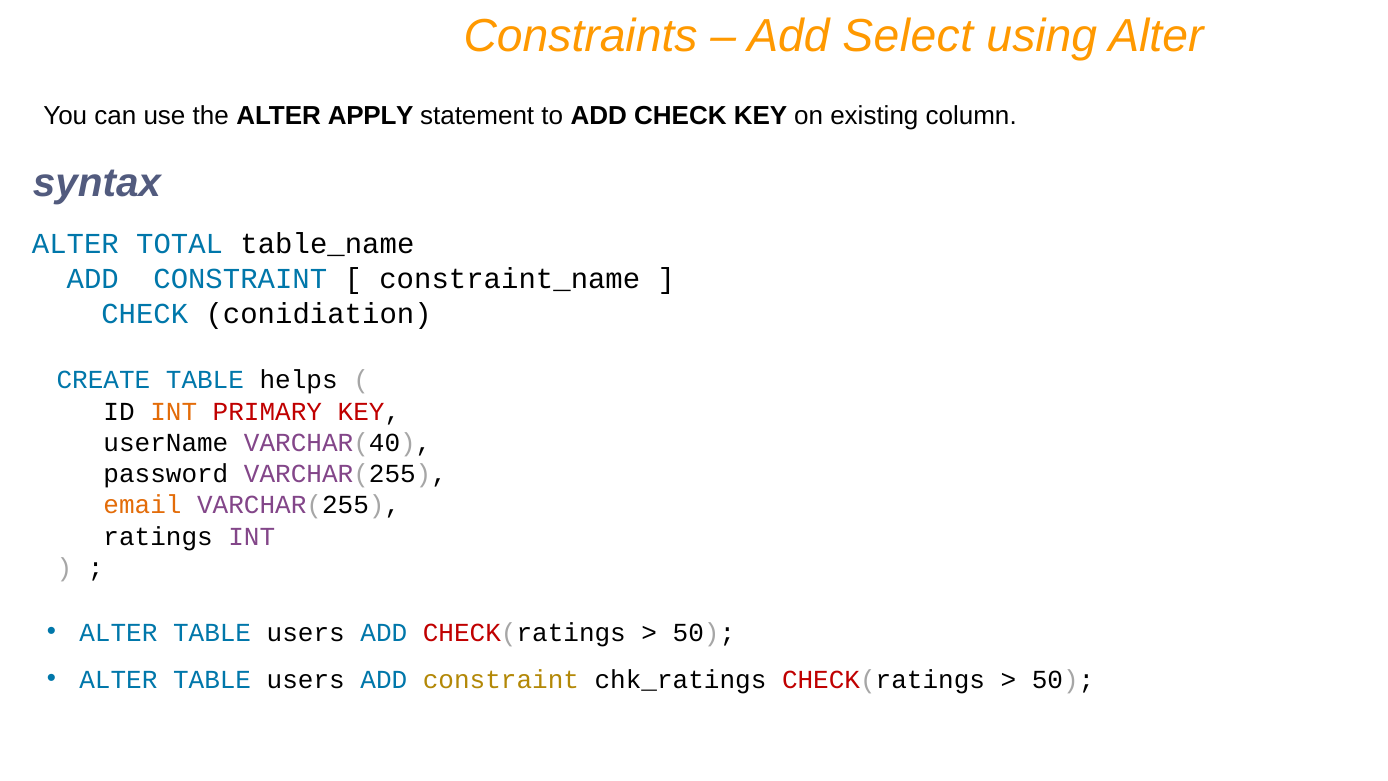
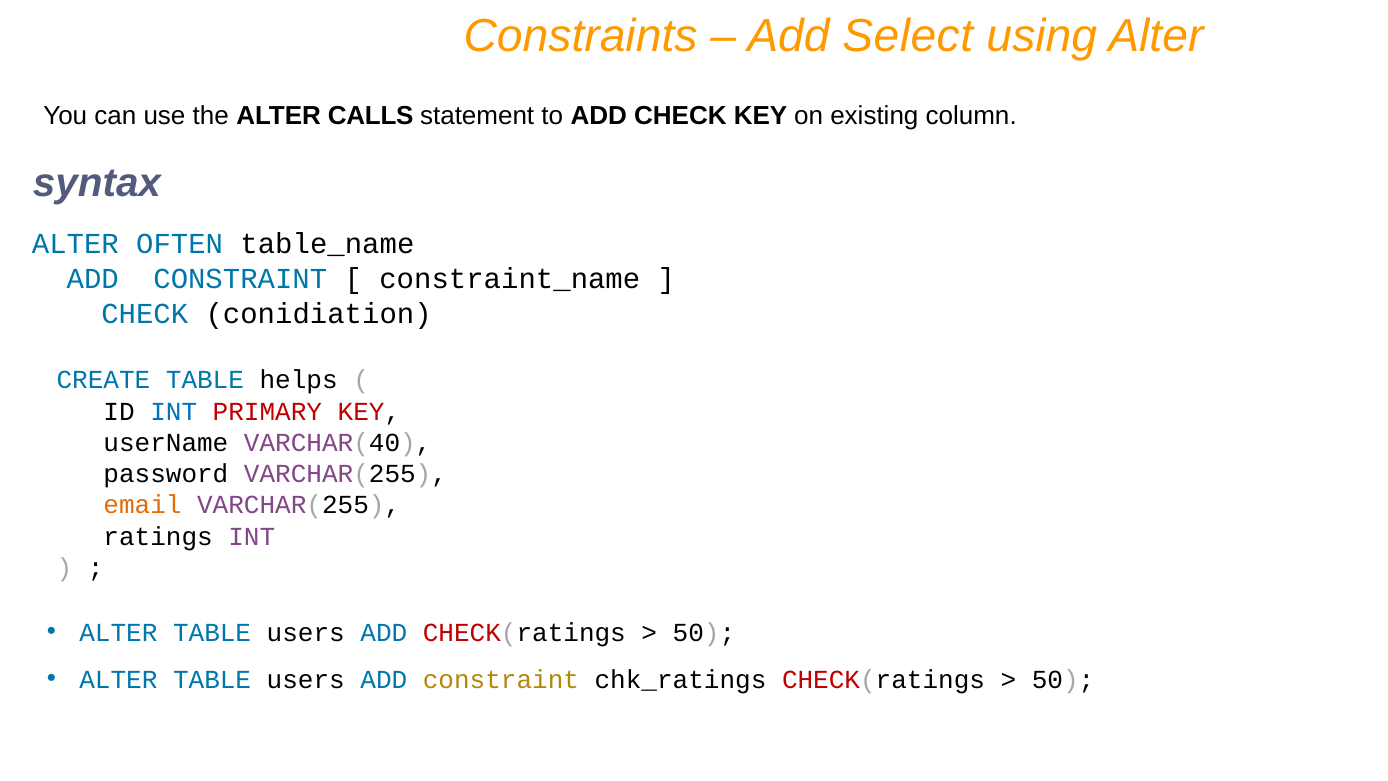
APPLY: APPLY -> CALLS (371, 116)
TOTAL: TOTAL -> OFTEN (180, 244)
INT colour: orange -> blue (174, 411)
